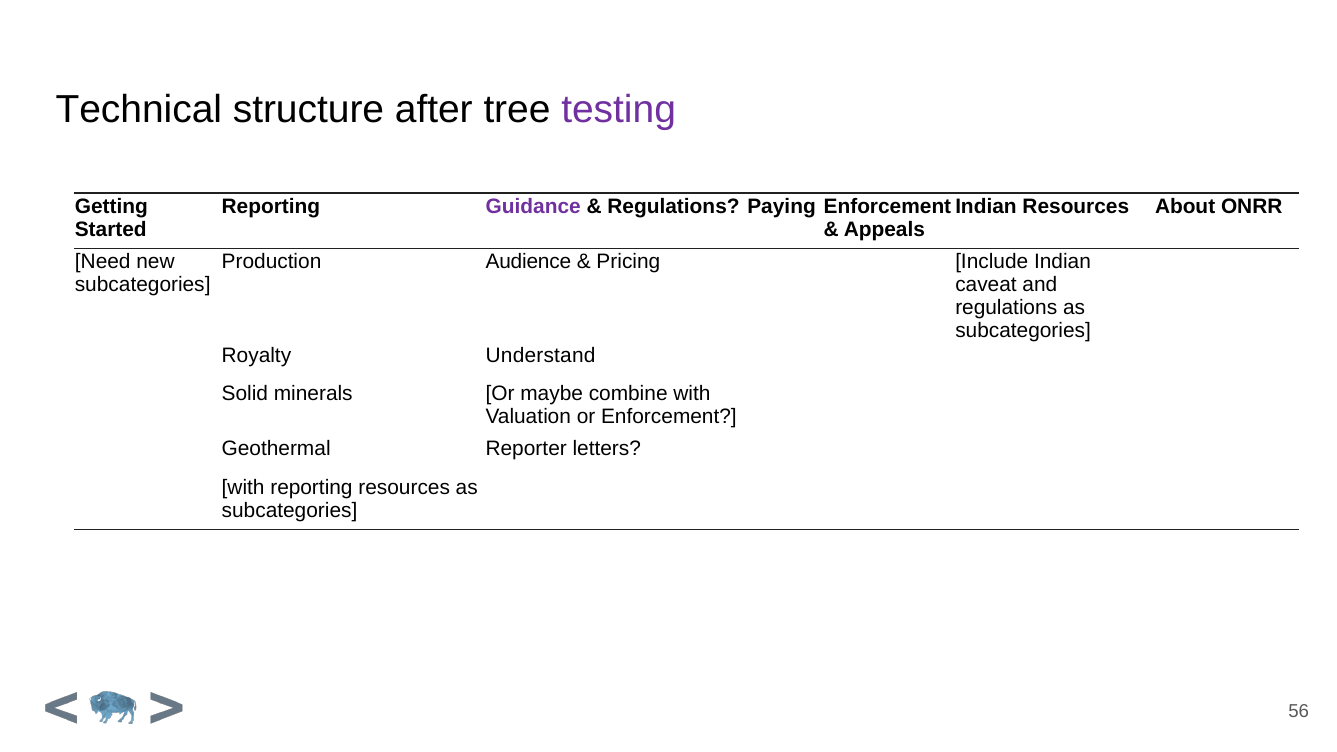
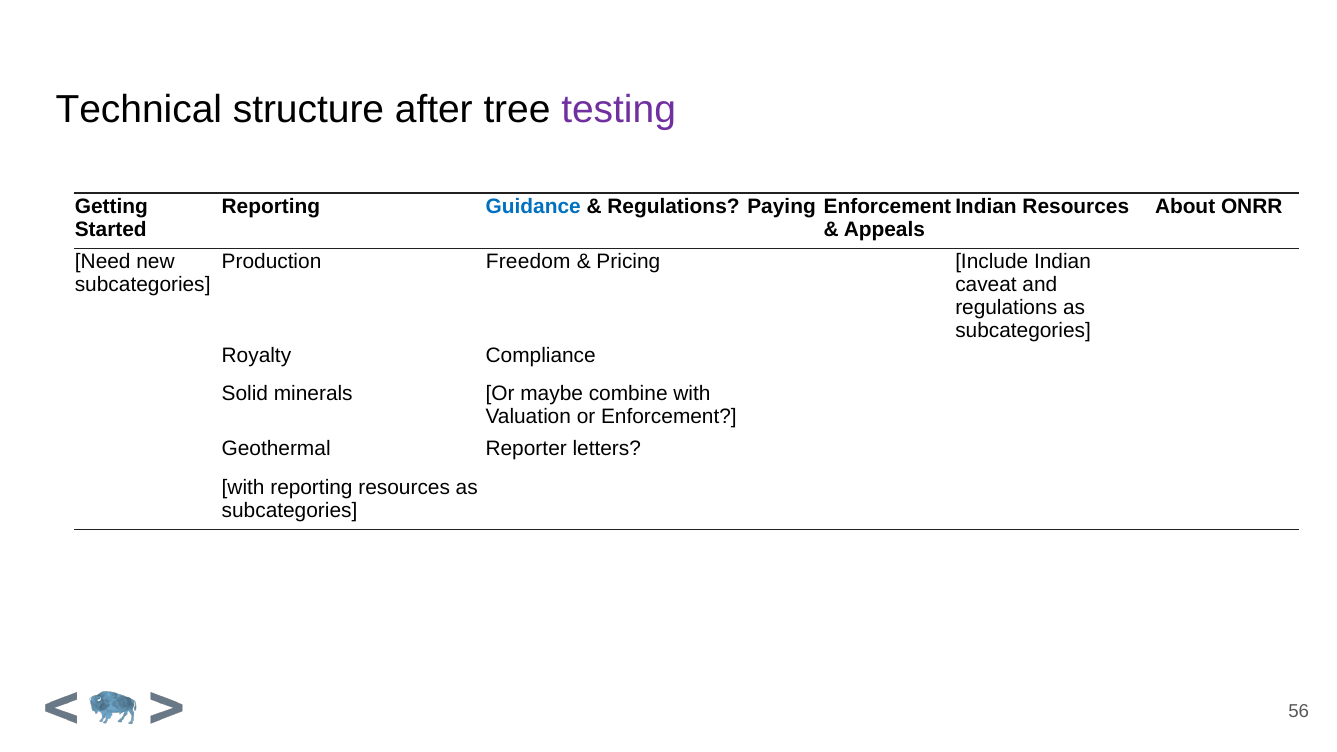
Guidance colour: purple -> blue (533, 206)
Audience: Audience -> Freedom (528, 261)
Understand: Understand -> Compliance (541, 355)
